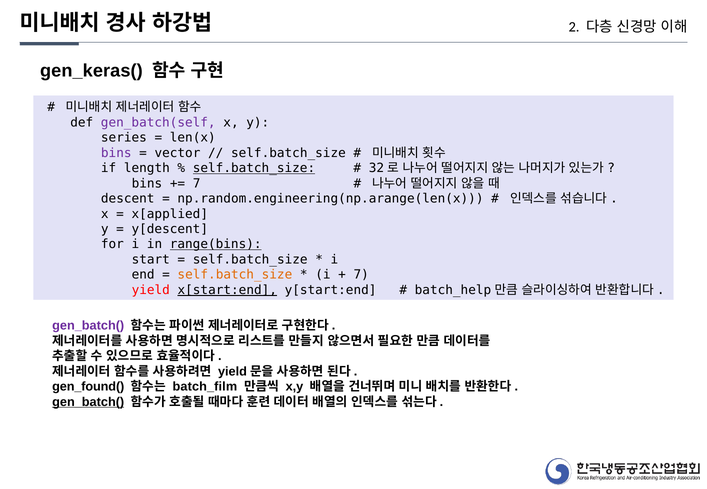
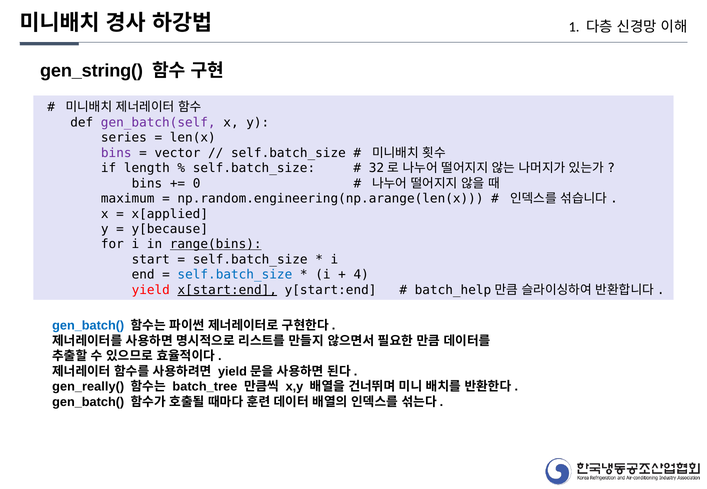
2: 2 -> 1 (574, 27)
gen_keras(: gen_keras( -> gen_string( (92, 71)
self.batch_size underline: present -> none (254, 168)
7: 7 -> 0 (197, 184)
descent: descent -> maximum (128, 199)
y[descent: y[descent -> y[because (170, 229)
self.batch_size colour: orange -> blue (235, 275)
7: 7 -> 4 (361, 275)
gen_batch( colour: purple -> blue (88, 326)
gen_found(: gen_found( -> gen_really( (88, 387)
batch_film: batch_film -> batch_tree (205, 387)
gen_batch( underline: present -> none (88, 402)
